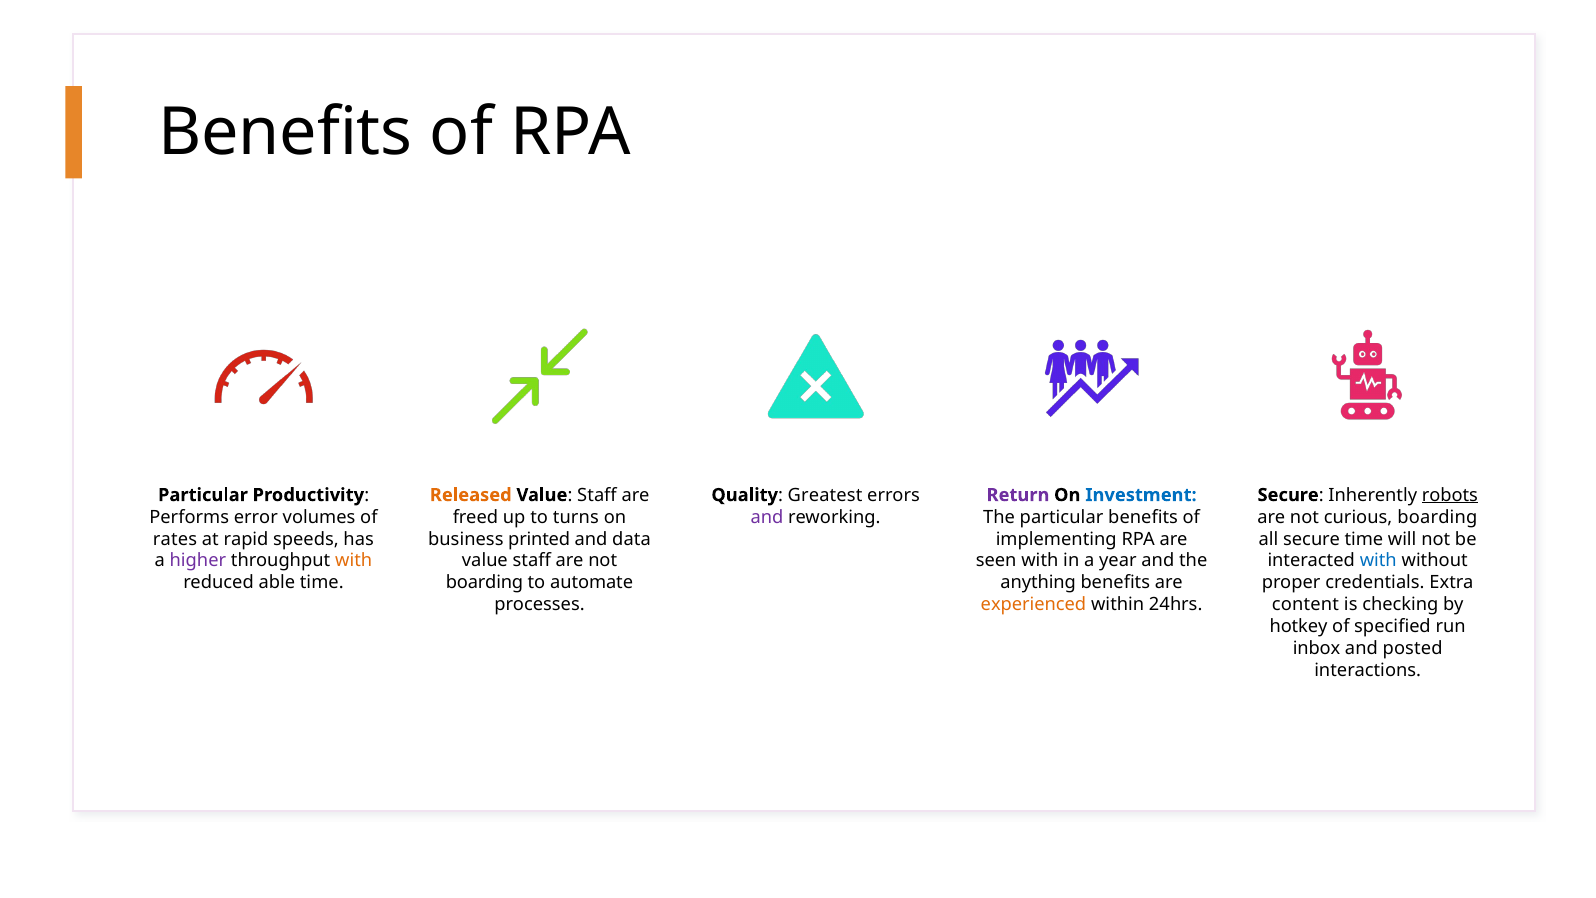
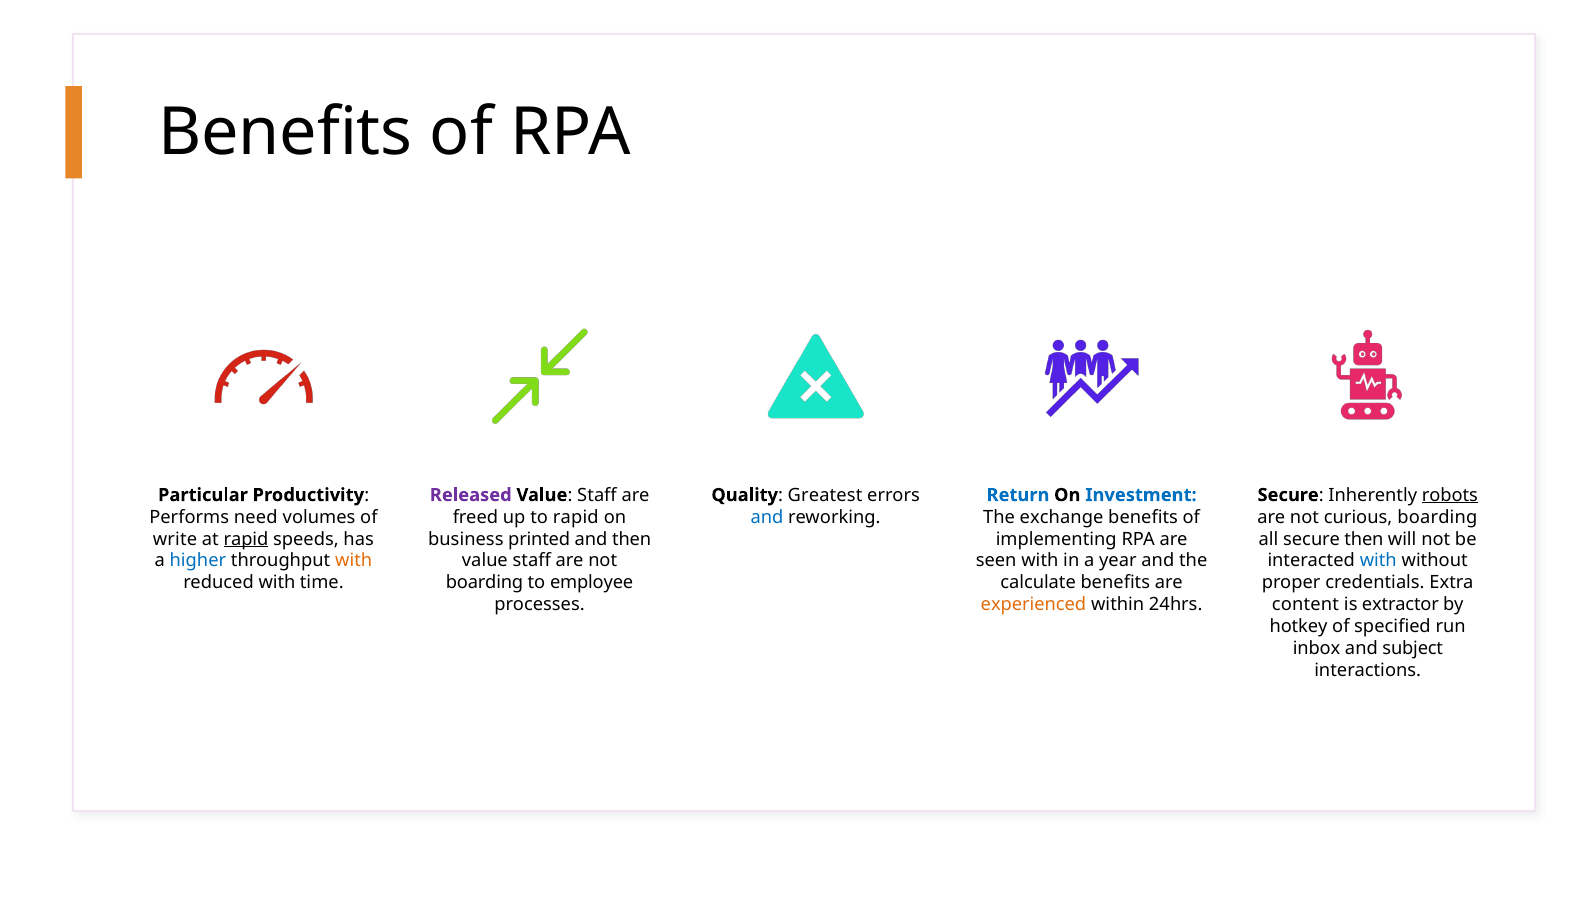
Released colour: orange -> purple (471, 495)
Return colour: purple -> blue (1018, 495)
error: error -> need (256, 517)
to turns: turns -> rapid (576, 517)
and colour: purple -> blue (767, 517)
The particular: particular -> exchange (1062, 517)
rates: rates -> write (175, 539)
rapid underline: none -> present (246, 539)
and data: data -> then (632, 539)
secure time: time -> then (1364, 539)
higher colour: purple -> blue (198, 561)
reduced able: able -> with (277, 583)
automate: automate -> employee (592, 583)
anything: anything -> calculate (1038, 583)
checking: checking -> extractor (1400, 605)
posted: posted -> subject (1413, 649)
